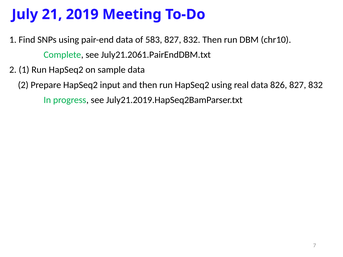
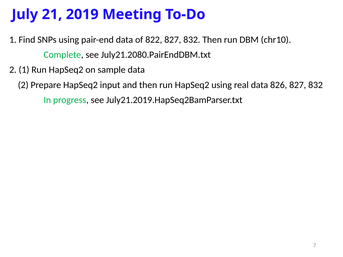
583: 583 -> 822 (154, 40)
July21.2061.PairEndDBM.txt: July21.2061.PairEndDBM.txt -> July21.2080.PairEndDBM.txt (156, 55)
